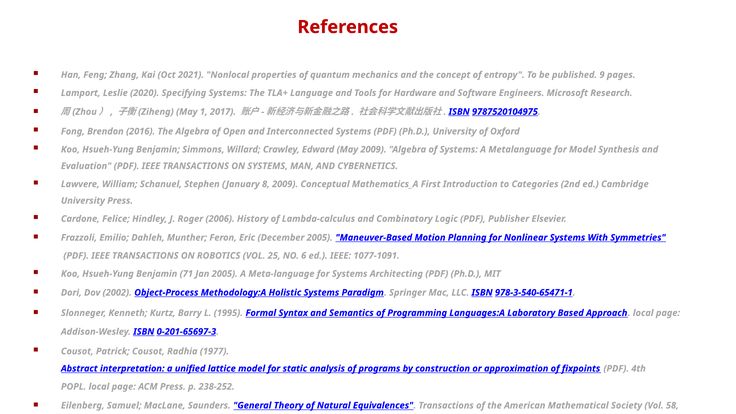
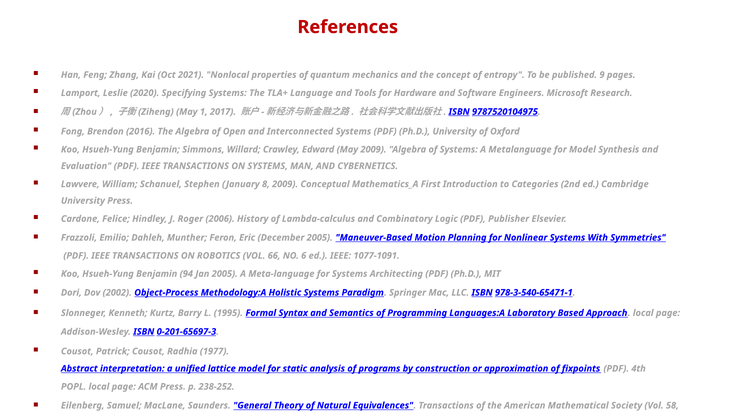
25: 25 -> 66 (274, 256)
71: 71 -> 94 (186, 274)
